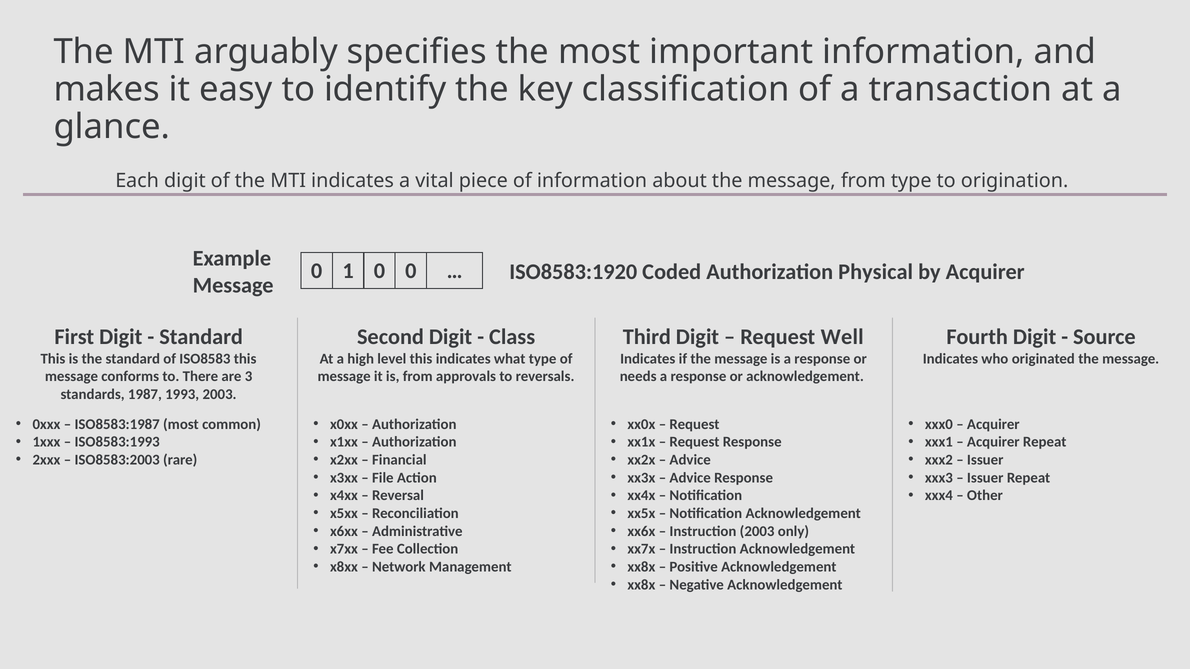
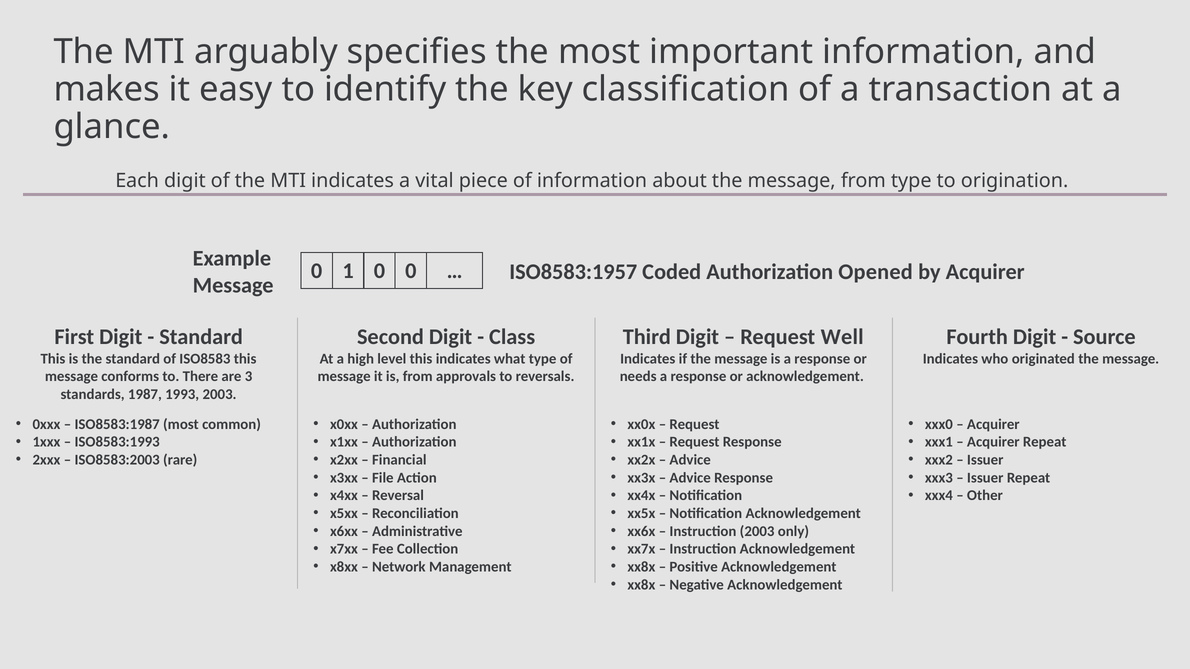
ISO8583:1920: ISO8583:1920 -> ISO8583:1957 (573, 272)
Physical: Physical -> Opened (876, 272)
